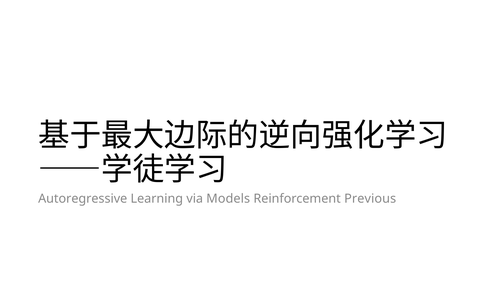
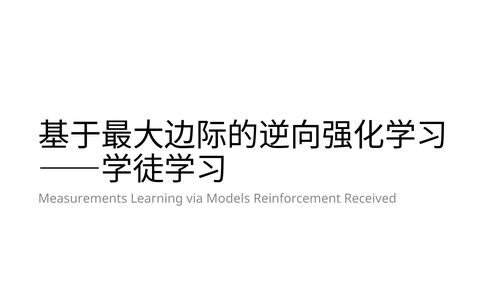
Autoregressive: Autoregressive -> Measurements (83, 198)
Previous: Previous -> Received (370, 198)
